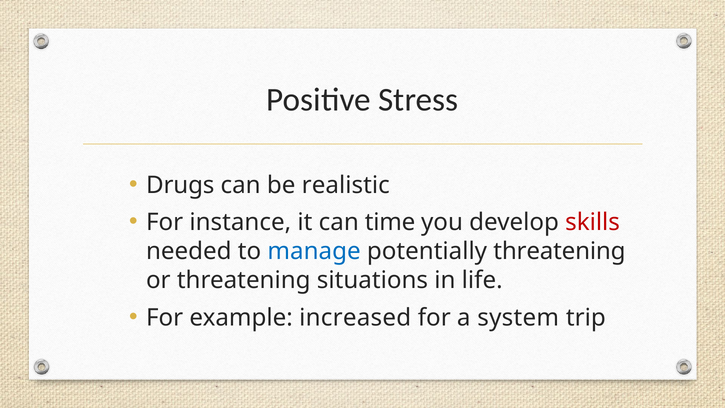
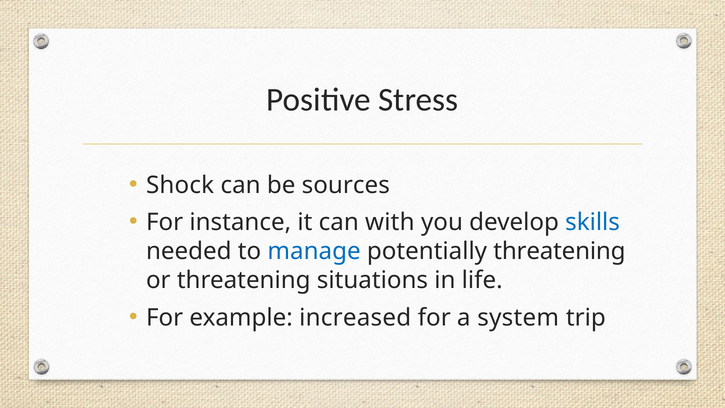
Drugs: Drugs -> Shock (180, 185)
realistic: realistic -> sources (346, 185)
time: time -> with (390, 222)
skills colour: red -> blue (593, 222)
